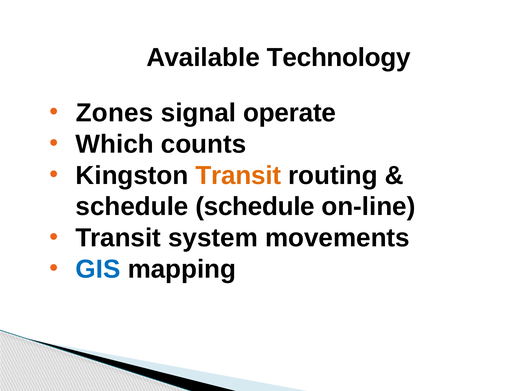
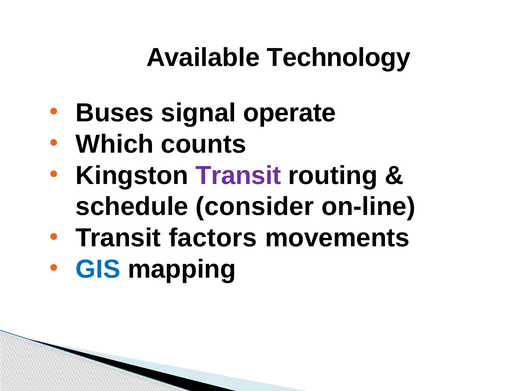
Zones: Zones -> Buses (115, 113)
Transit colour: orange -> purple (238, 175)
schedule schedule: schedule -> consider (255, 207)
system: system -> factors (213, 238)
